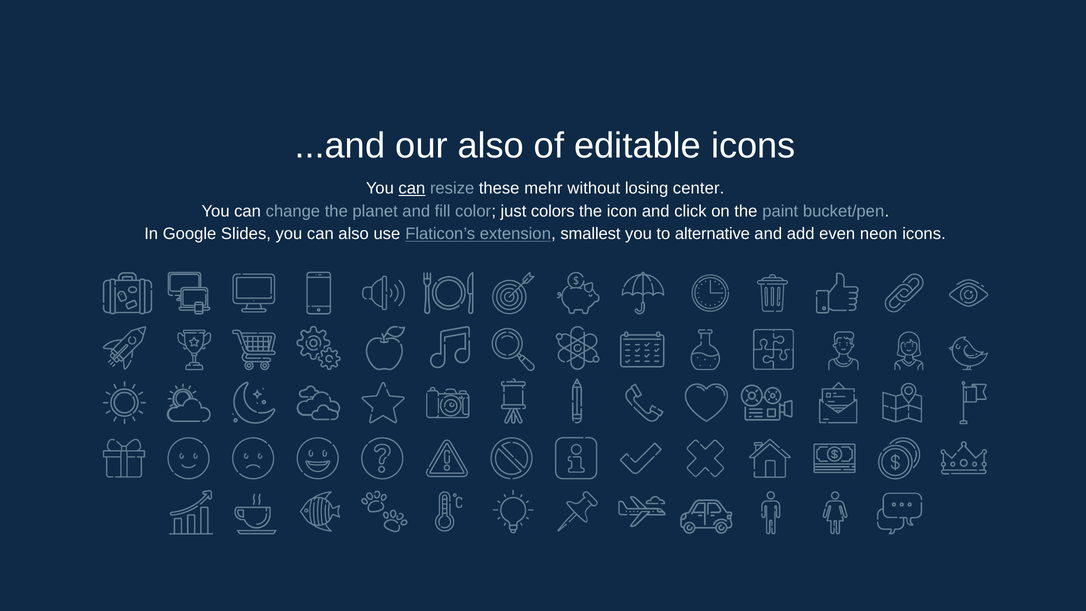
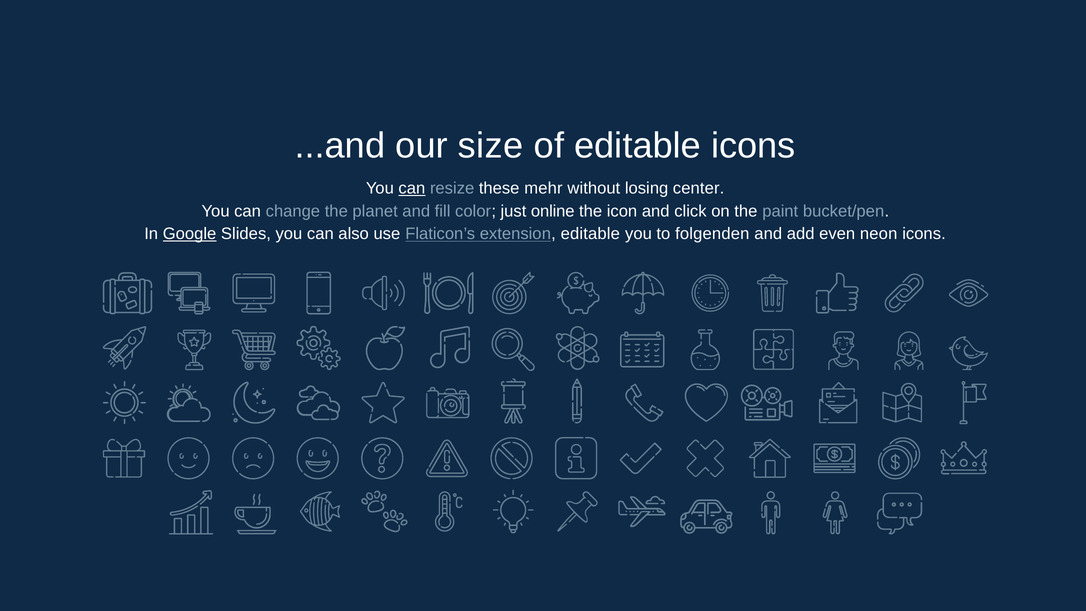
our also: also -> size (491, 146)
colors: colors -> online (553, 211)
Google underline: none -> present (190, 234)
extension smallest: smallest -> editable (590, 234)
alternative: alternative -> folgenden (712, 234)
